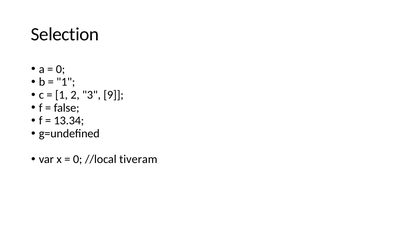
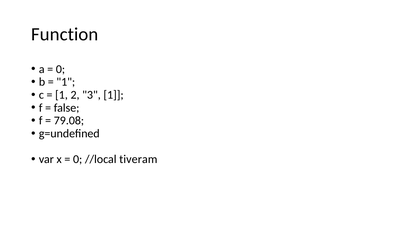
Selection: Selection -> Function (65, 34)
3 9: 9 -> 1 (114, 95)
13.34: 13.34 -> 79.08 (69, 121)
